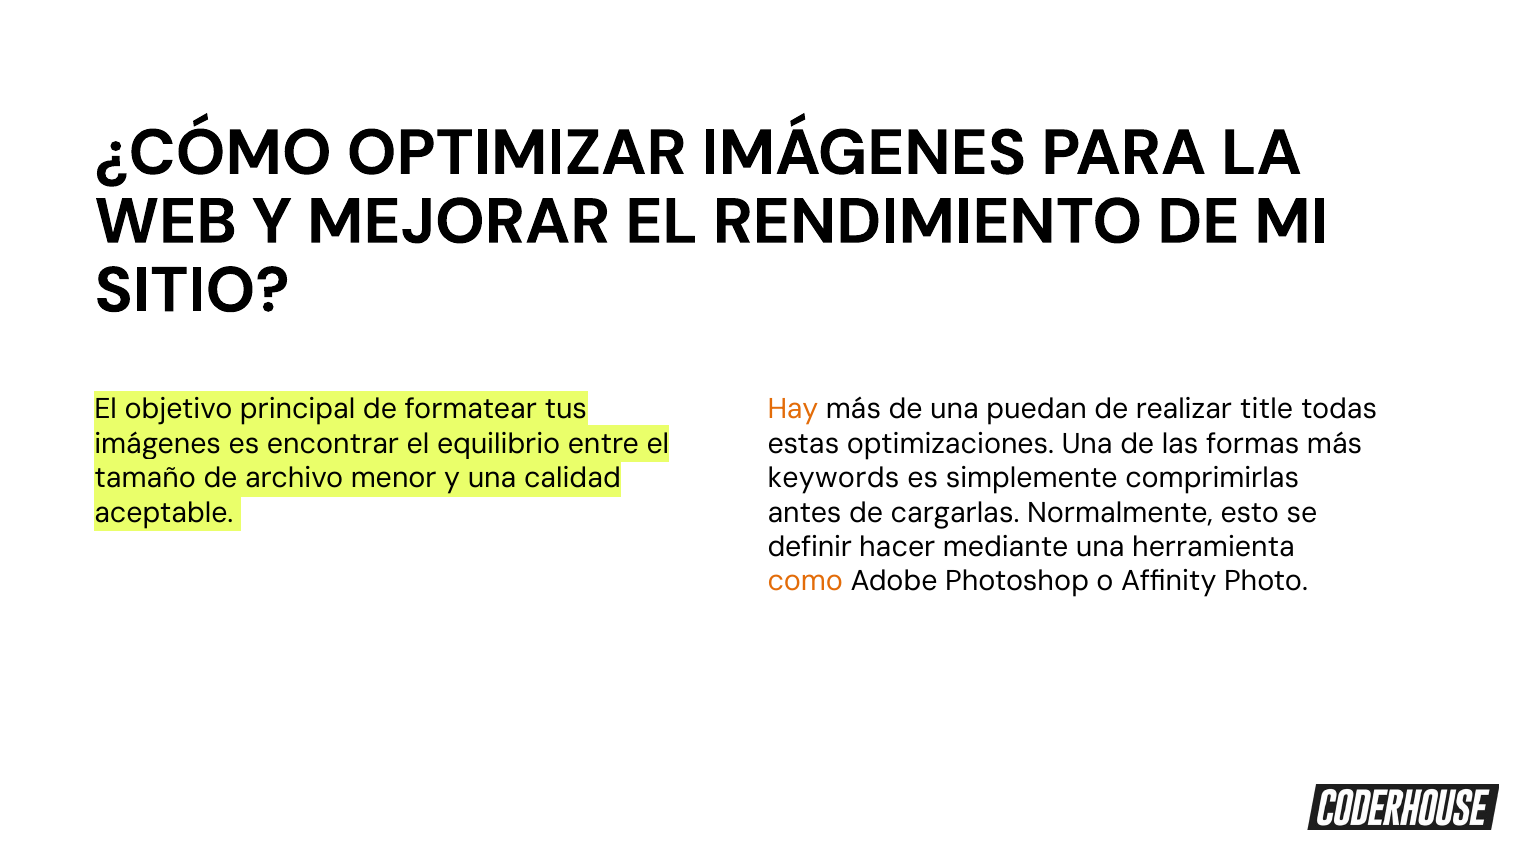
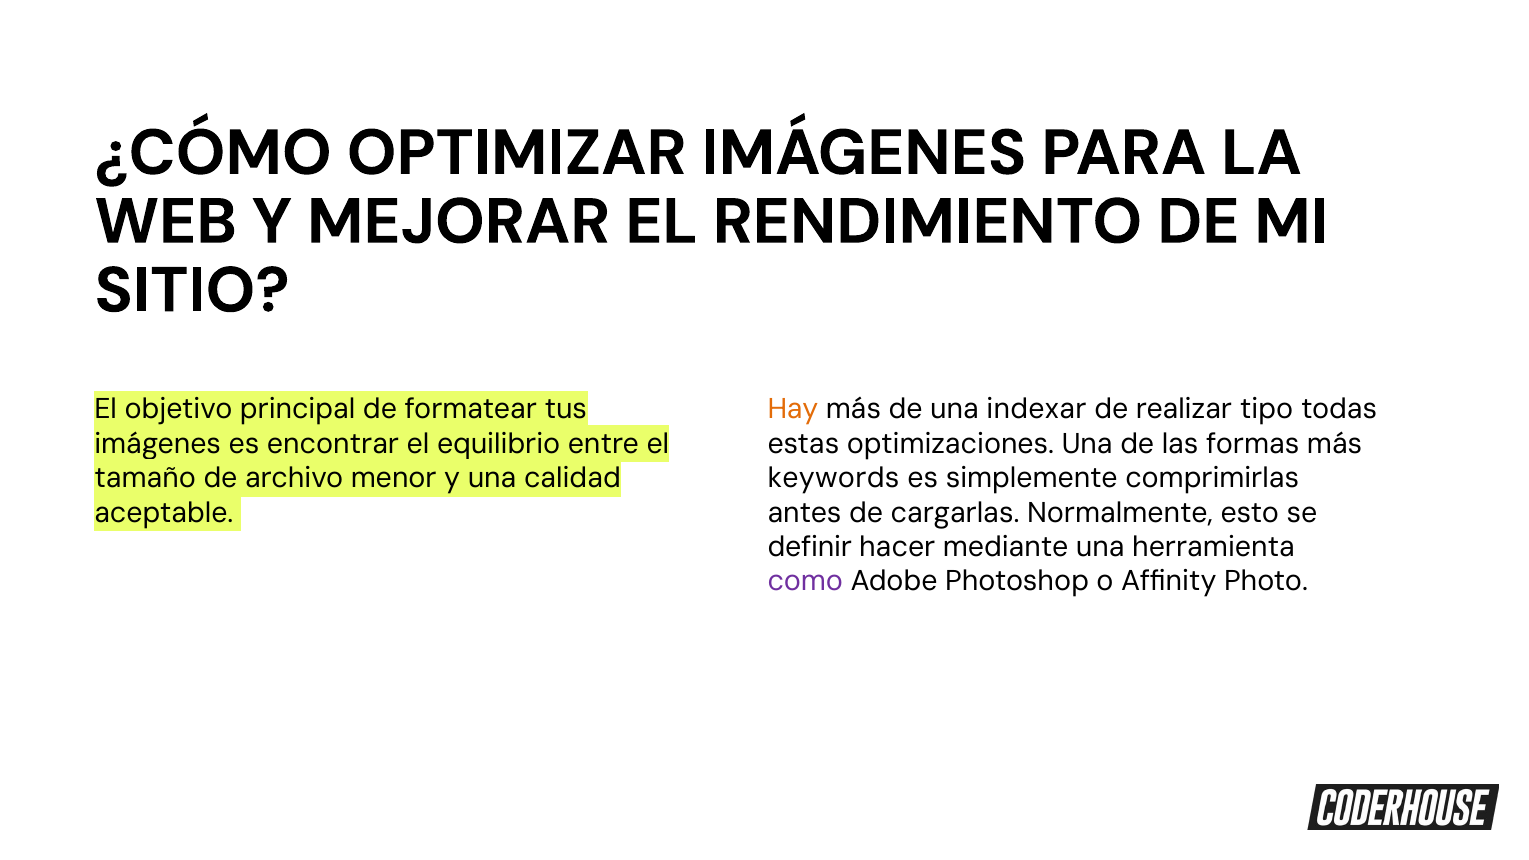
puedan: puedan -> indexar (1036, 410)
title: title -> tipo (1267, 410)
como colour: orange -> purple (805, 581)
